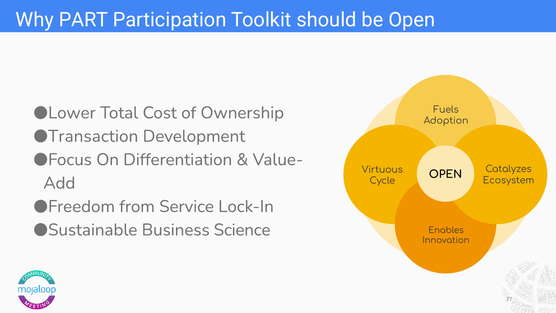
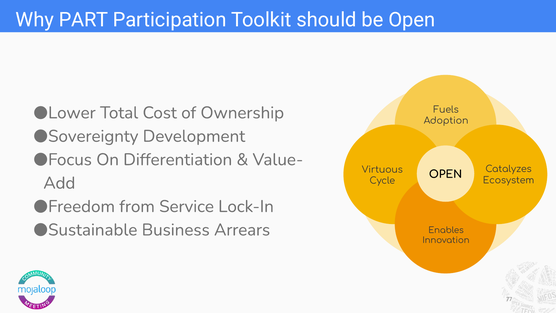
Transaction: Transaction -> Sovereignty (93, 136)
Science: Science -> Arrears (242, 230)
